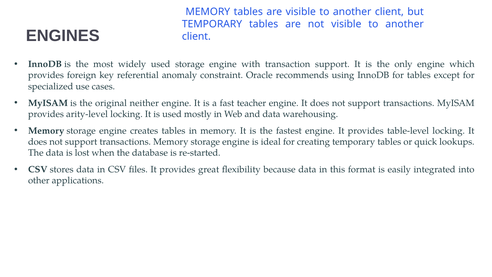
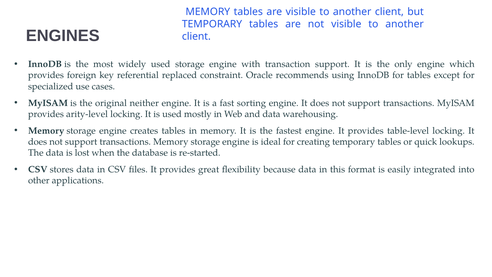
anomaly: anomaly -> replaced (179, 75)
teacher: teacher -> sorting (251, 103)
